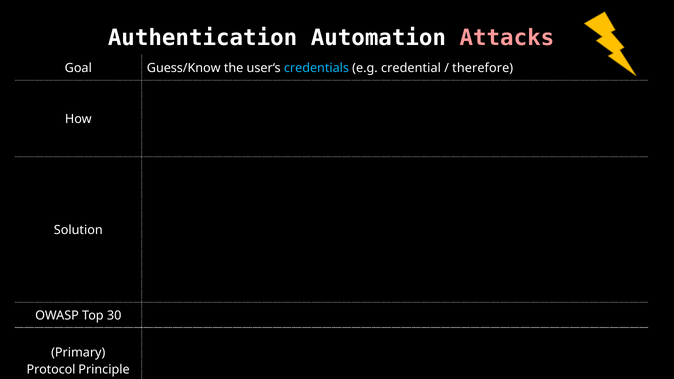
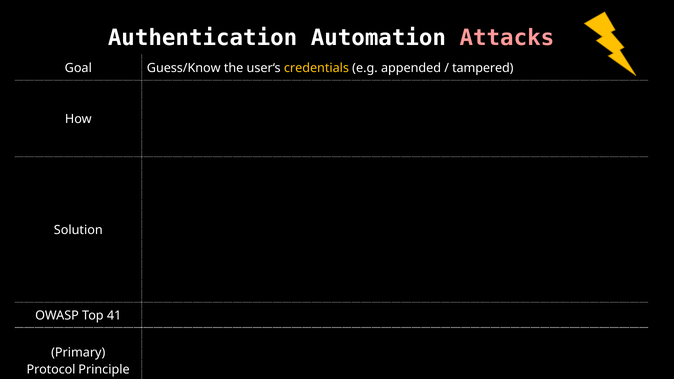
credentials colour: light blue -> yellow (316, 68)
credential: credential -> appended (411, 68)
therefore: therefore -> tampered (483, 68)
30: 30 -> 41 (114, 316)
